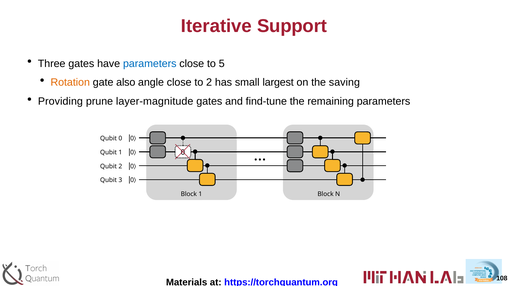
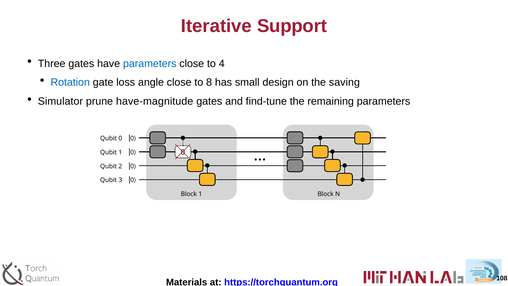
5: 5 -> 4 (222, 63)
Rotation colour: orange -> blue (70, 82)
also: also -> loss (126, 82)
to 2: 2 -> 8 (209, 82)
largest: largest -> design (278, 82)
Providing: Providing -> Simulator (60, 101)
layer-magnitude: layer-magnitude -> have-magnitude (155, 101)
